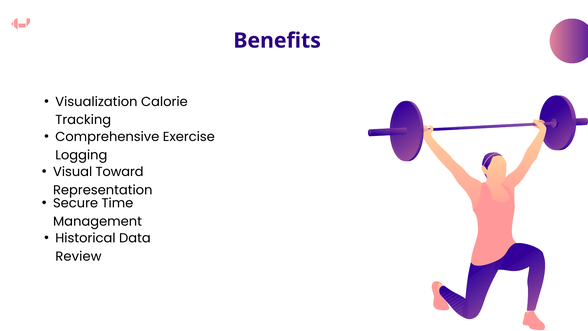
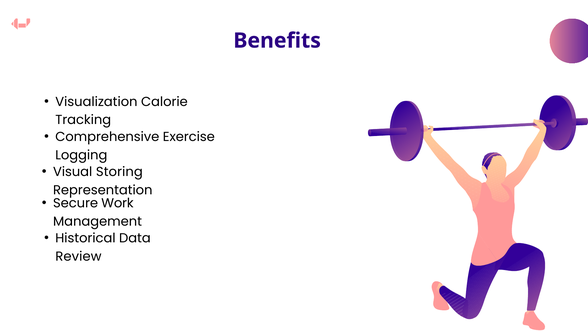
Toward: Toward -> Storing (119, 172)
Time: Time -> Work (117, 203)
